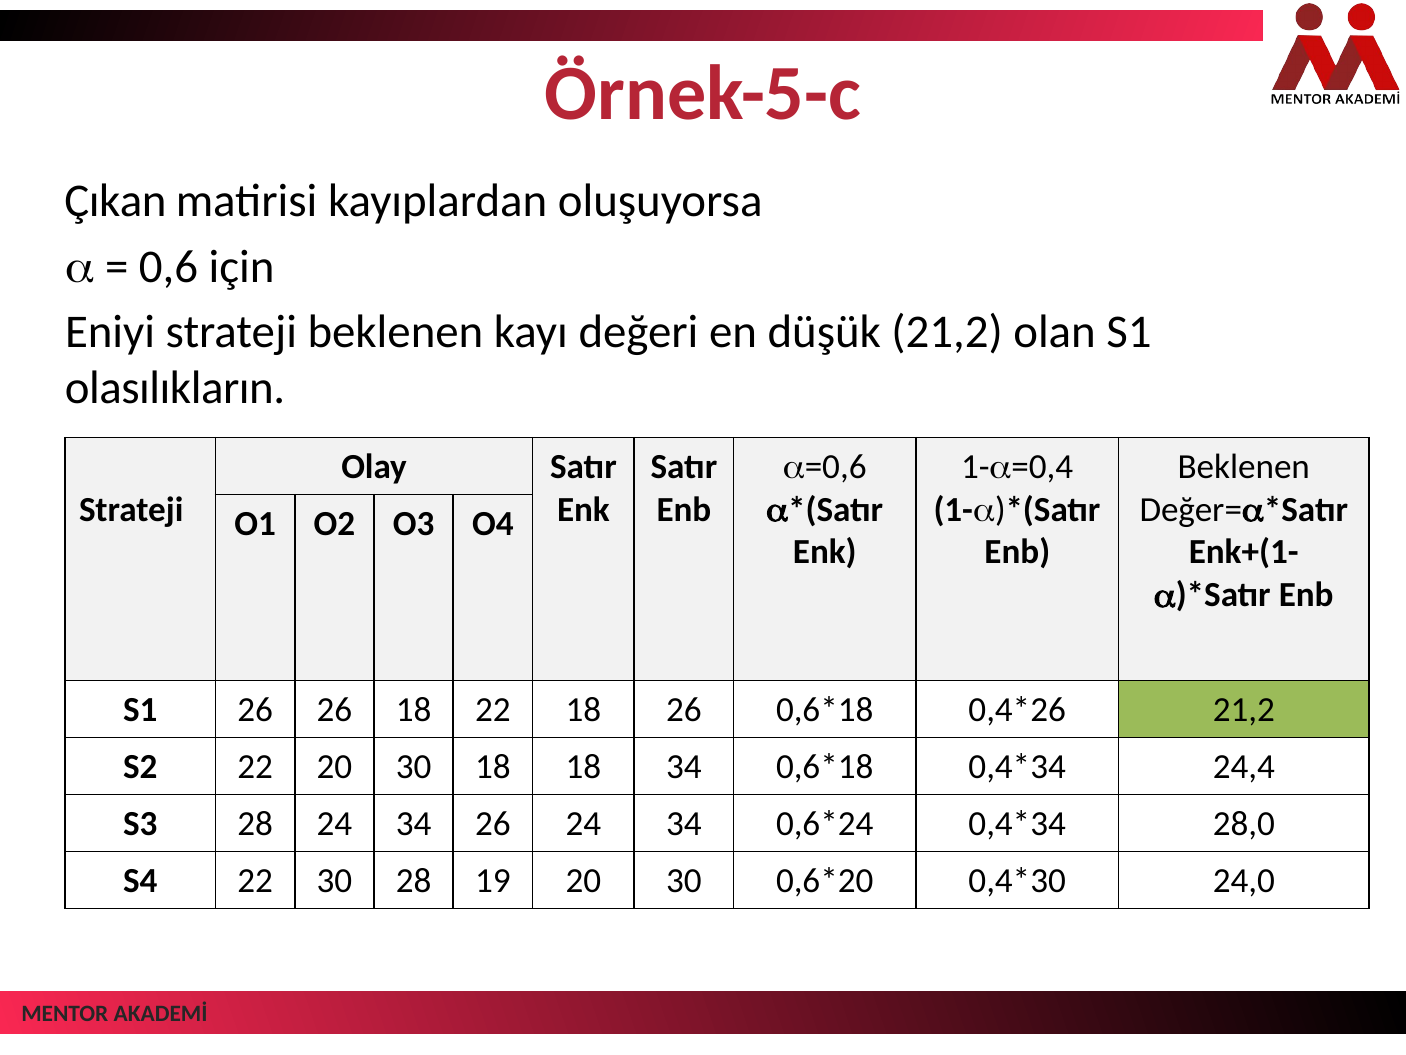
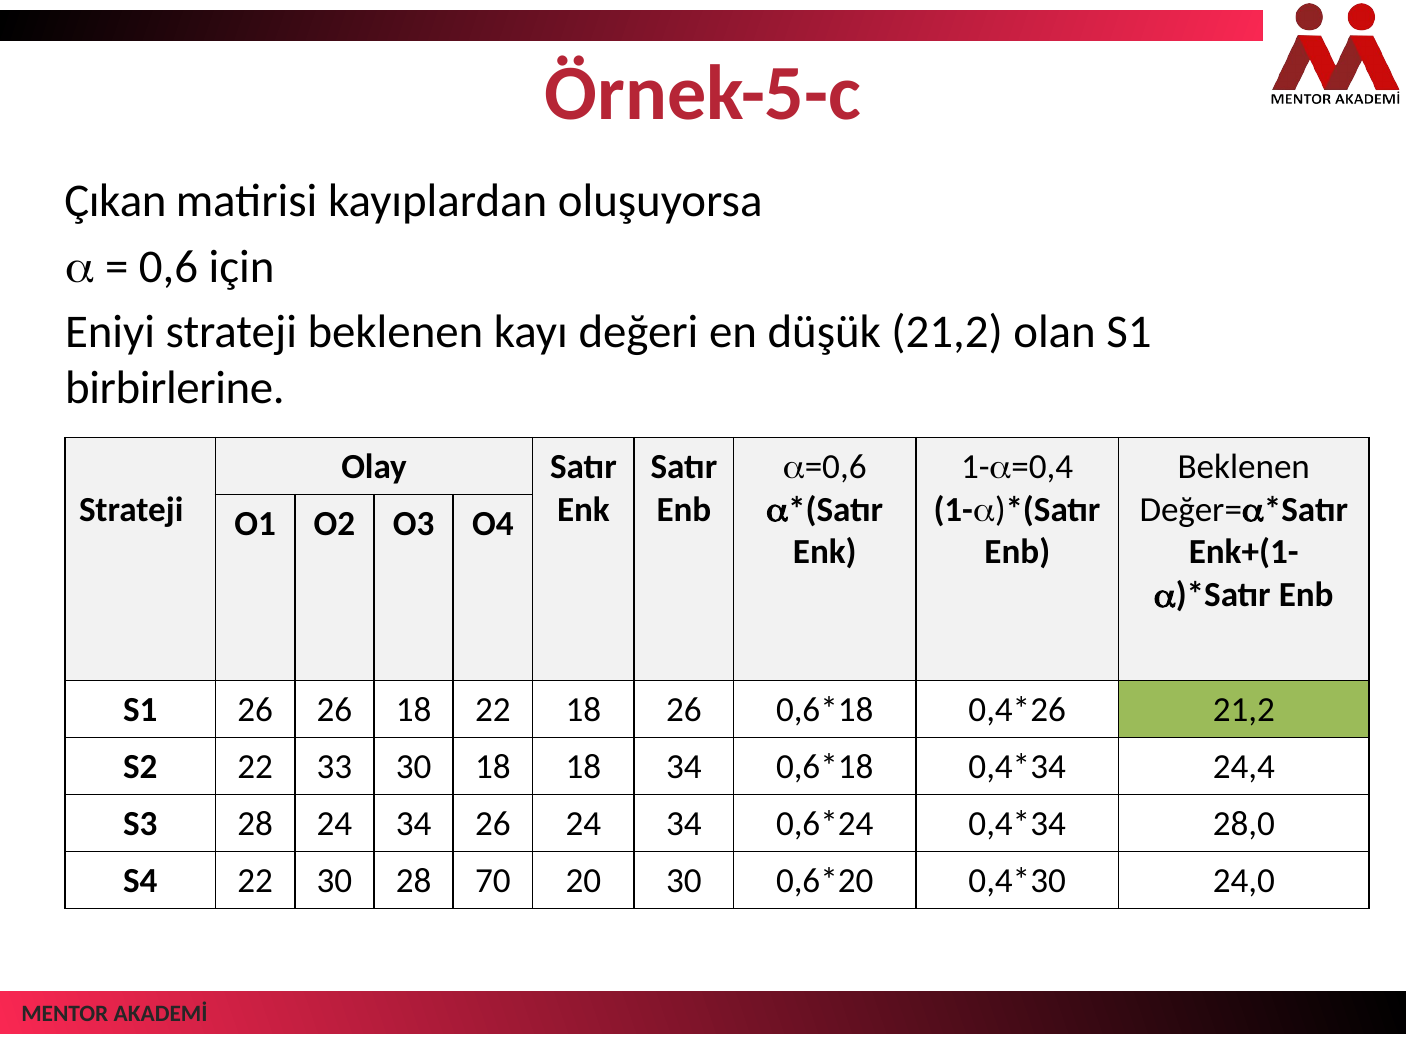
olasılıkların: olasılıkların -> birbirlerine (175, 388)
22 20: 20 -> 33 (334, 766)
19: 19 -> 70 (493, 880)
